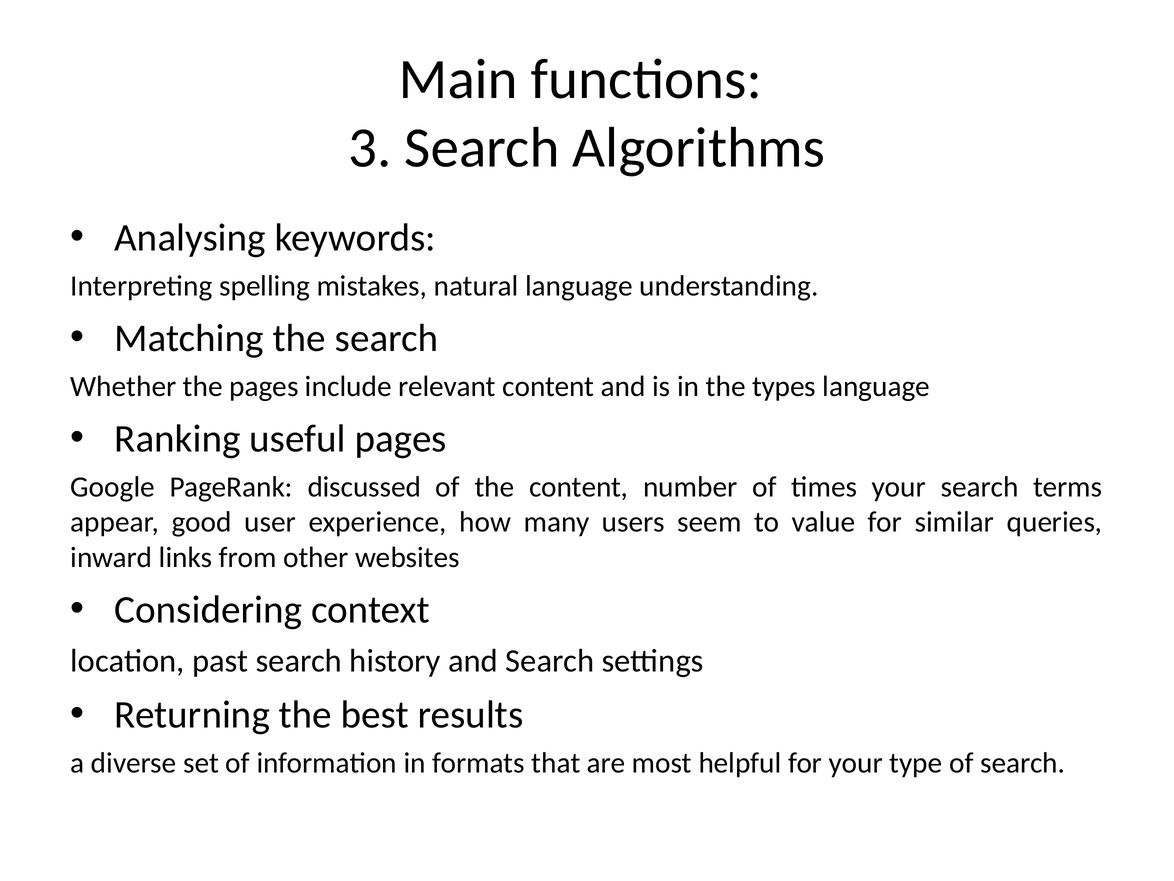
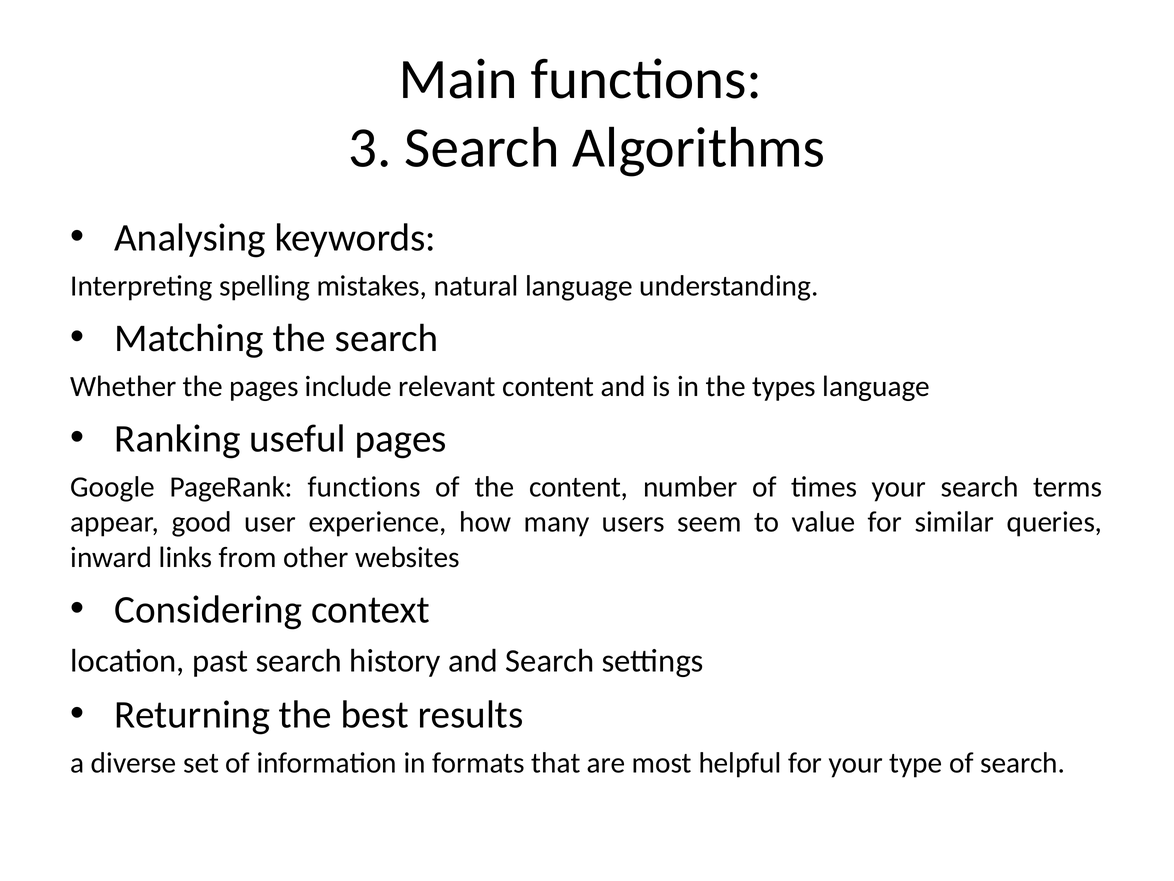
PageRank discussed: discussed -> functions (364, 487)
